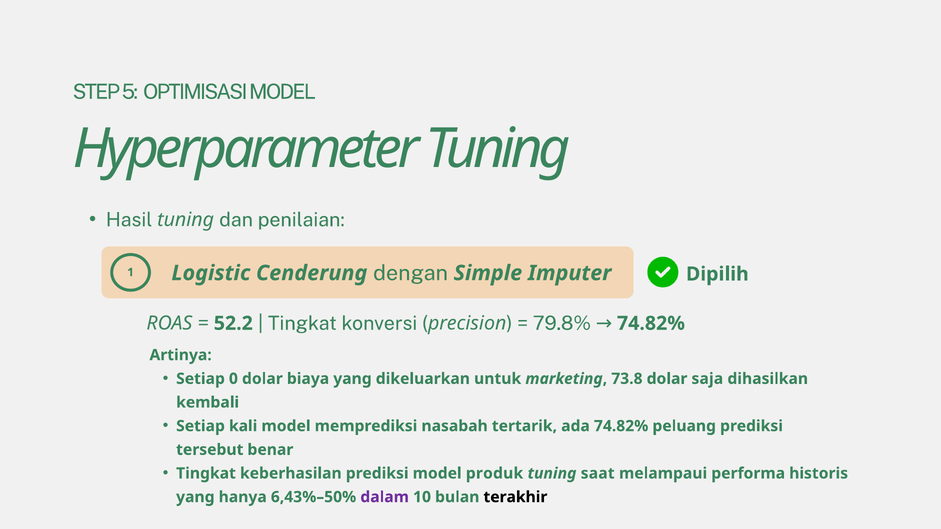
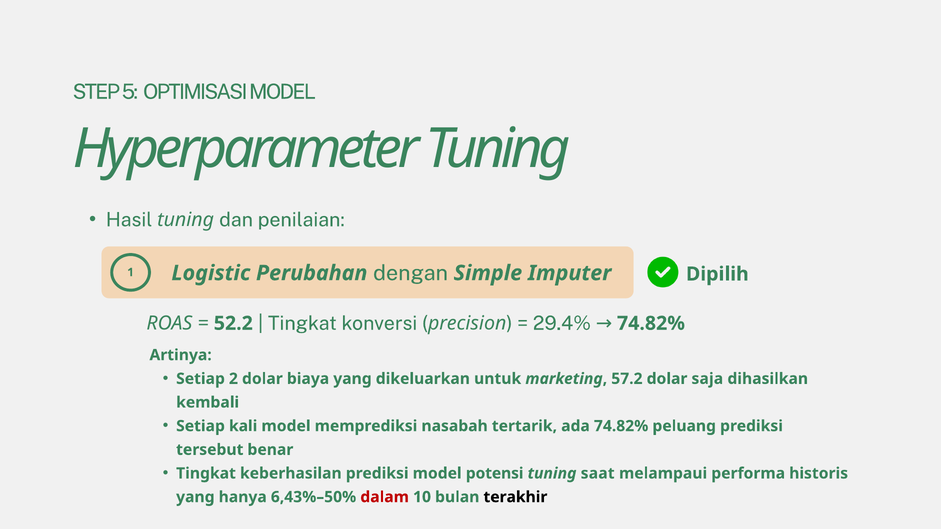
Cenderung: Cenderung -> Perubahan (312, 273)
79.8%: 79.8% -> 29.4% (562, 324)
0: 0 -> 2 (233, 379)
73.8: 73.8 -> 57.2 (627, 379)
produk: produk -> potensi (495, 474)
dalam colour: purple -> red (385, 497)
